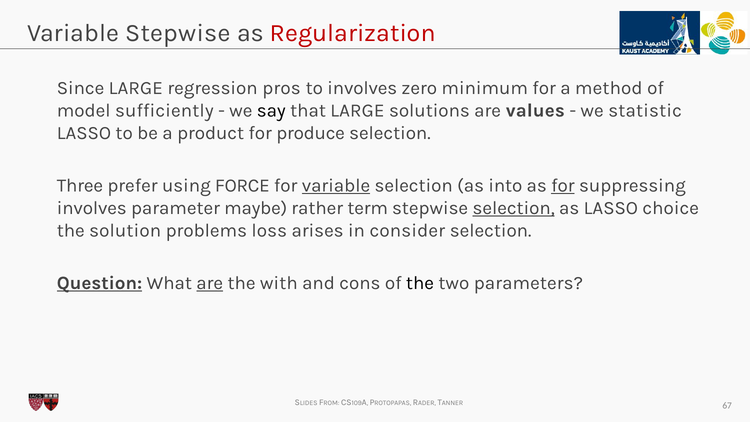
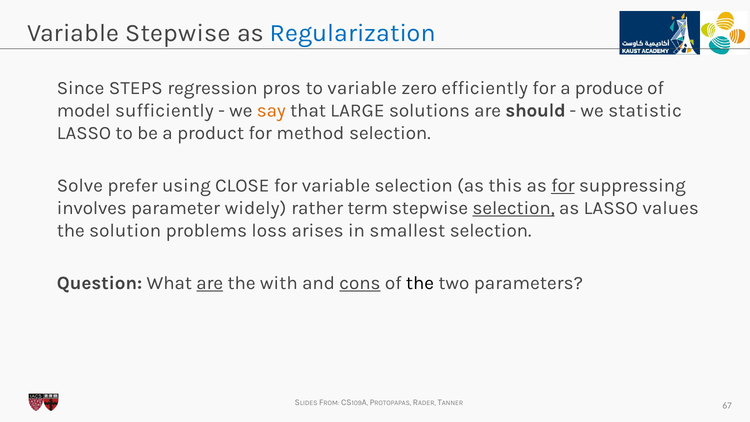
Regularization colour: red -> blue (353, 33)
Since LARGE: LARGE -> STEPS (136, 88)
to involves: involves -> variable (362, 88)
minimum: minimum -> efficiently (485, 88)
method: method -> produce (609, 88)
say colour: black -> orange (271, 110)
values: values -> should (535, 110)
produce: produce -> method (310, 133)
Three: Three -> Solve (80, 185)
FORCE: FORCE -> CLOSE (242, 185)
variable underline: present -> none (336, 185)
into: into -> this (505, 185)
maybe: maybe -> widely (256, 208)
choice: choice -> values (671, 208)
consider: consider -> smallest (407, 230)
Question underline: present -> none (99, 283)
cons underline: none -> present (360, 283)
